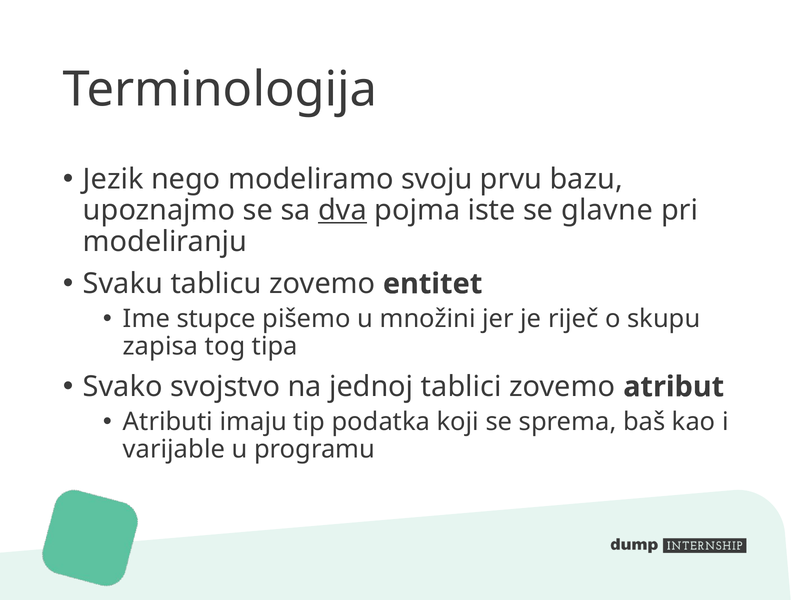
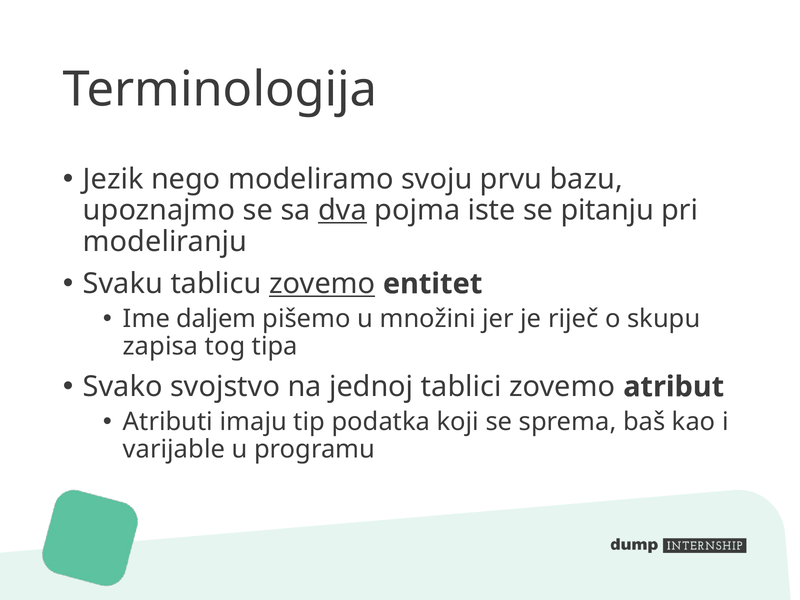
glavne: glavne -> pitanju (607, 210)
zovemo underline: none -> present (322, 284)
stupce: stupce -> daljem (216, 319)
